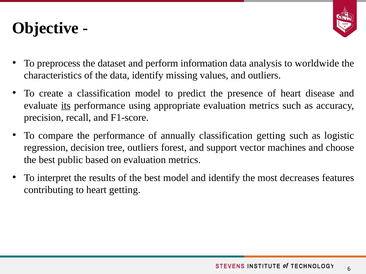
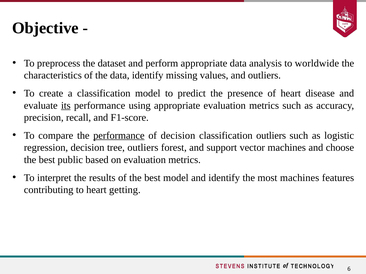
perform information: information -> appropriate (204, 63)
performance underline: none -> present (119, 136)
of annually: annually -> decision (178, 136)
classification getting: getting -> outliers (271, 136)
most decreases: decreases -> machines (300, 178)
